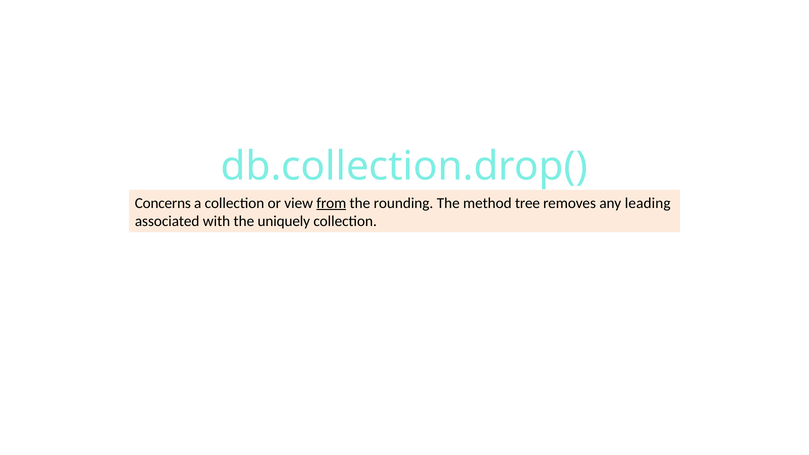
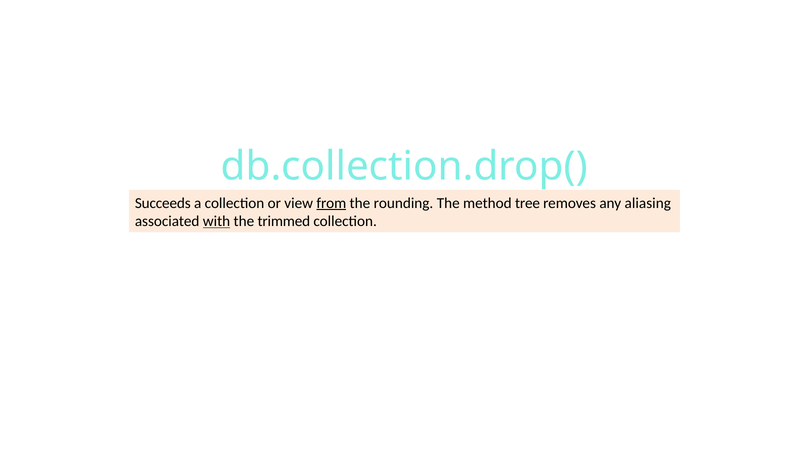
Concerns: Concerns -> Succeeds (163, 203)
leading: leading -> aliasing (648, 203)
with underline: none -> present (216, 221)
uniquely: uniquely -> trimmed (284, 221)
